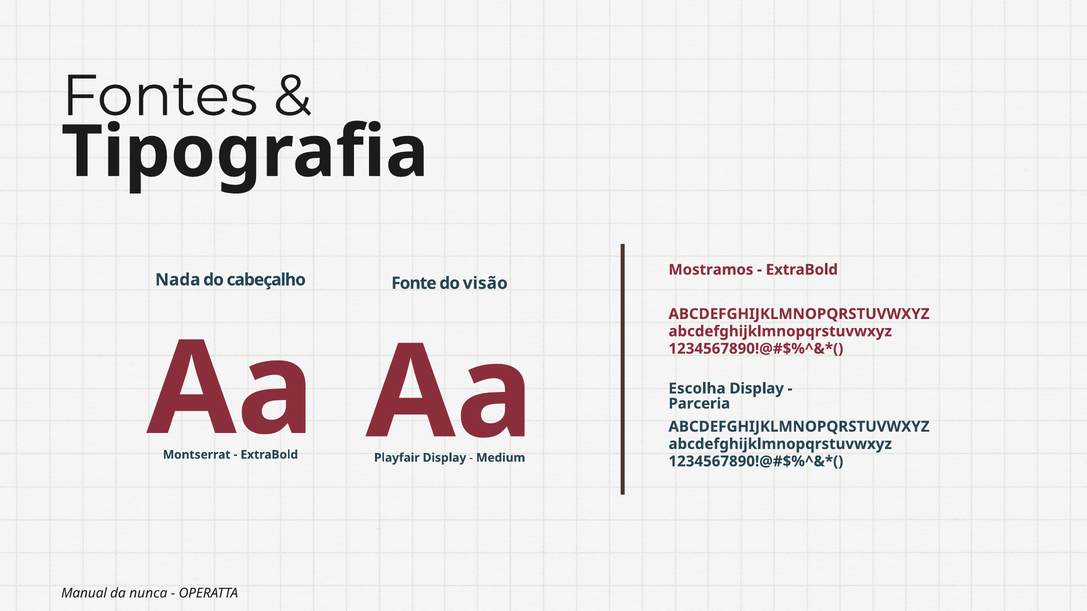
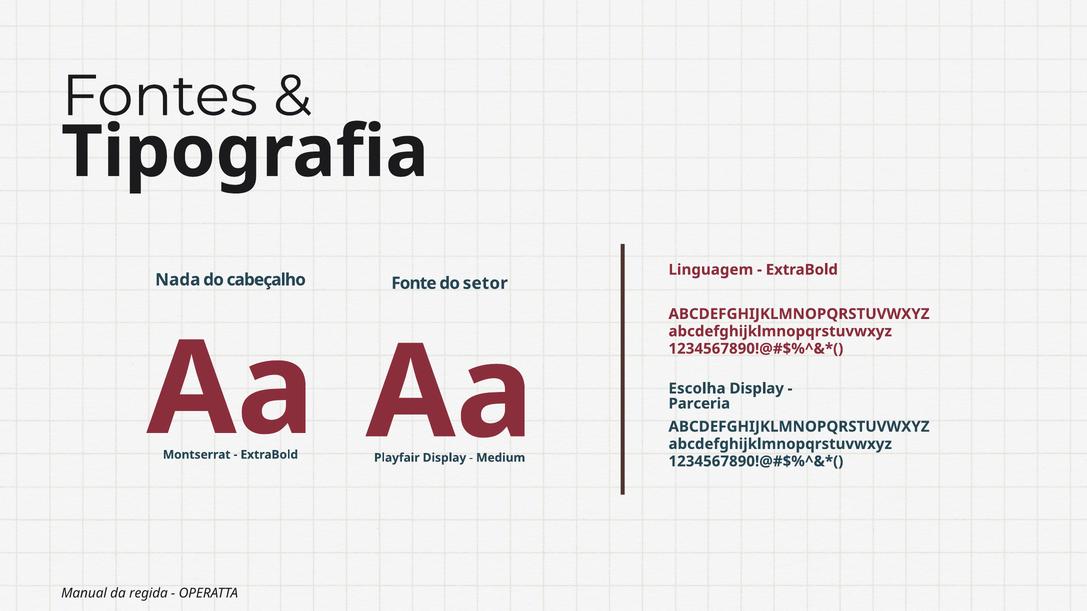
Mostramos: Mostramos -> Linguagem (711, 270)
visão: visão -> setor (485, 283)
nunca: nunca -> regida (148, 594)
